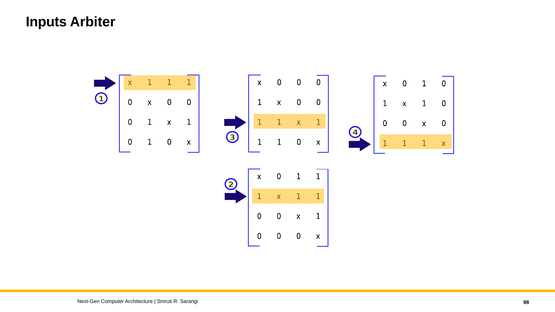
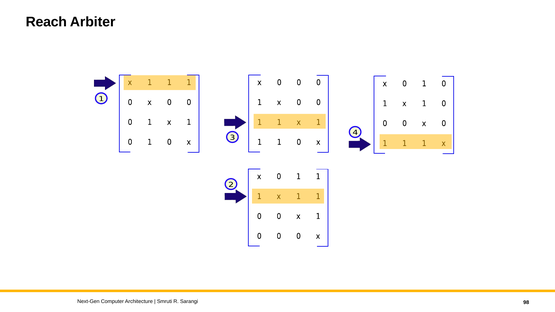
Inputs: Inputs -> Reach (46, 22)
